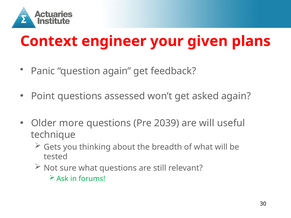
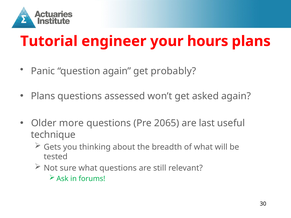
Context: Context -> Tutorial (49, 41)
given: given -> hours (208, 41)
feedback: feedback -> probably (173, 71)
Point: Point -> Plans (43, 96)
2039: 2039 -> 2065 (167, 123)
are will: will -> last (207, 123)
